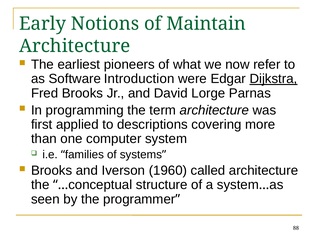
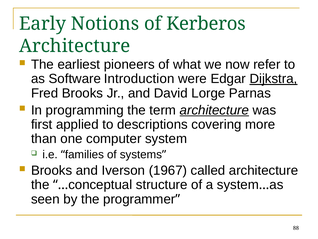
Maintain: Maintain -> Kerberos (206, 24)
architecture underline: none -> present (214, 110)
1960: 1960 -> 1967 (168, 170)
